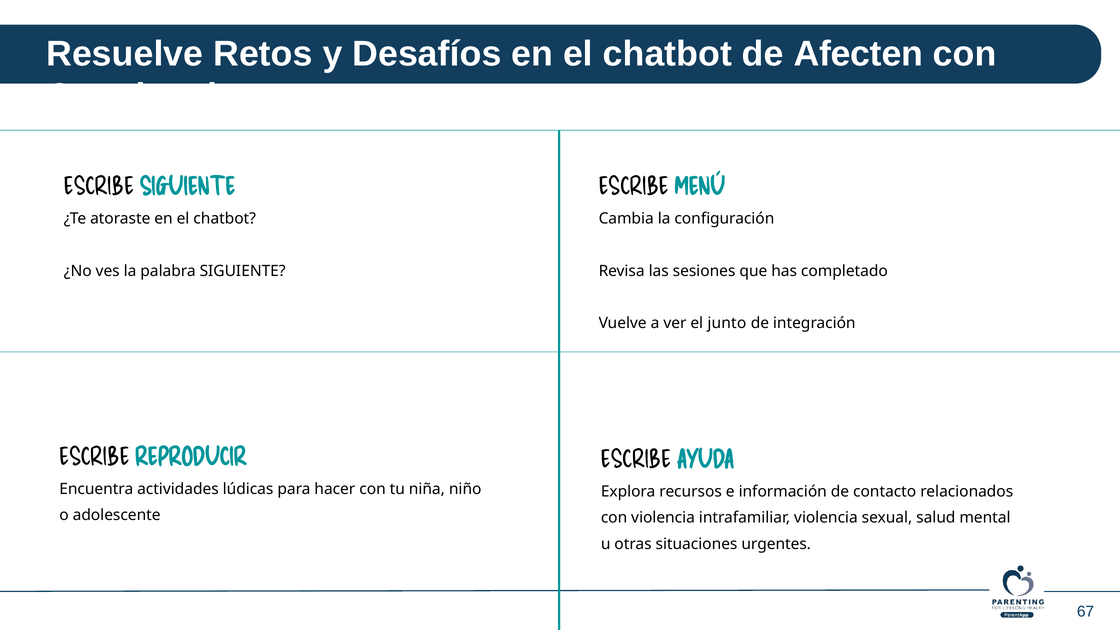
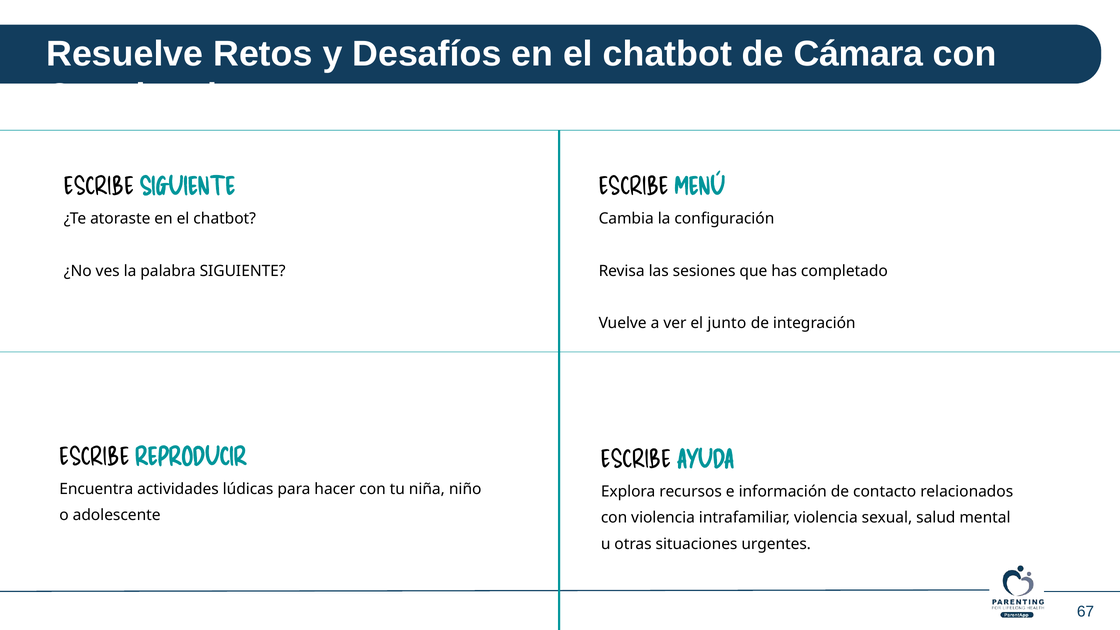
Afecten: Afecten -> Cámara (858, 54)
